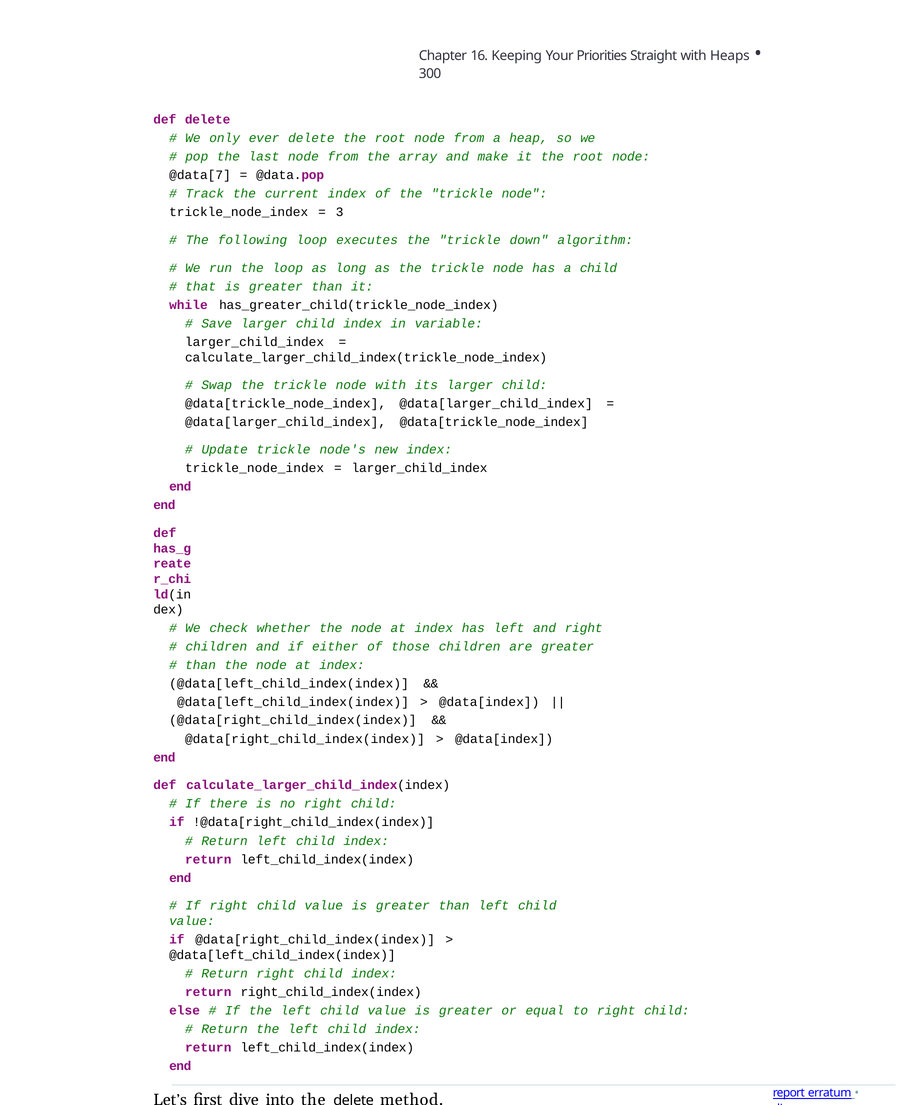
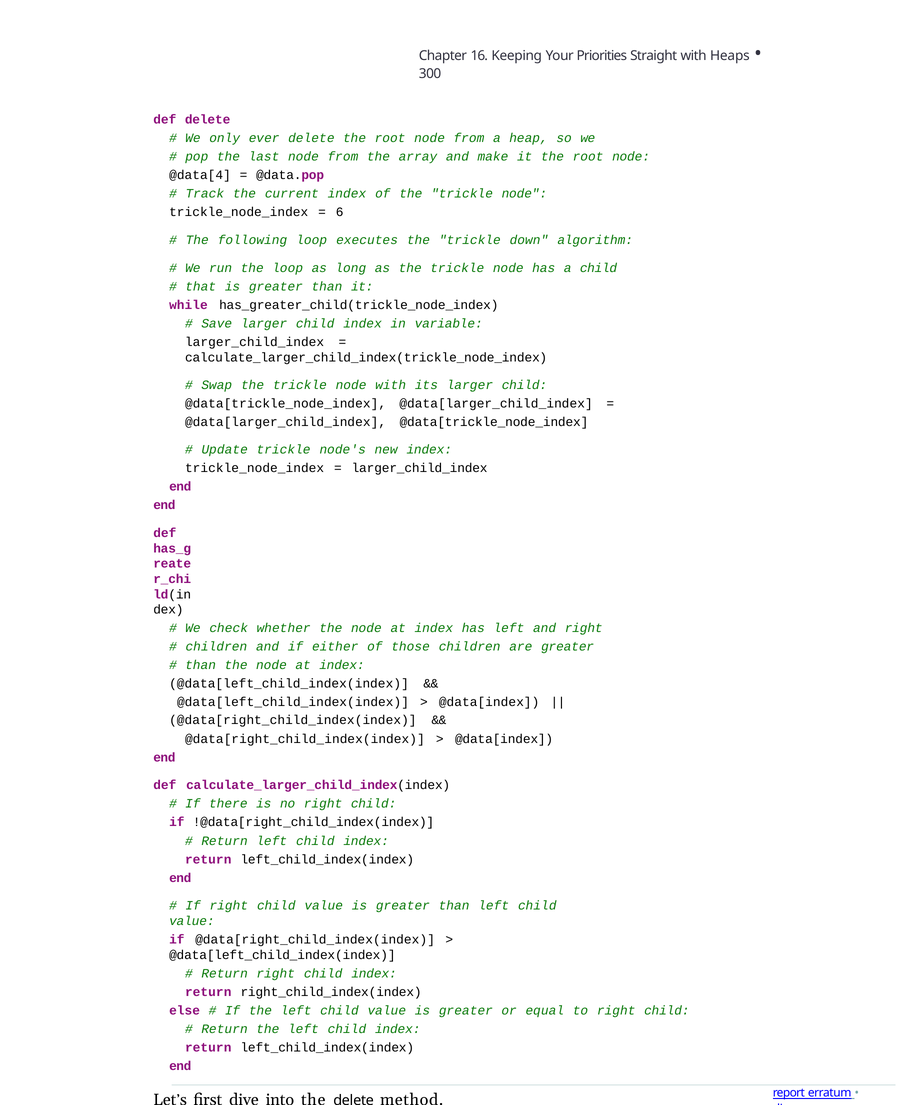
@data[7: @data[7 -> @data[4 (200, 175)
3: 3 -> 6 (340, 212)
